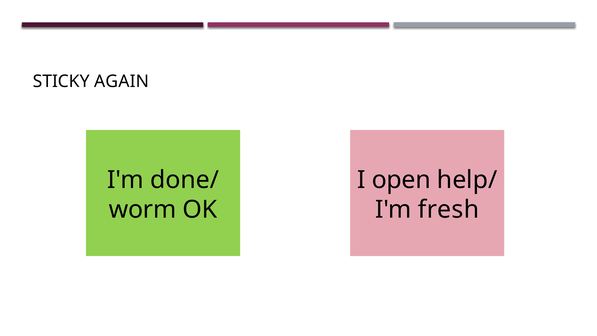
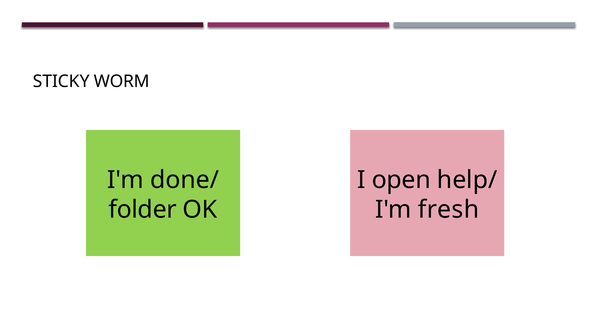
AGAIN: AGAIN -> WORM (122, 81)
worm: worm -> folder (143, 210)
